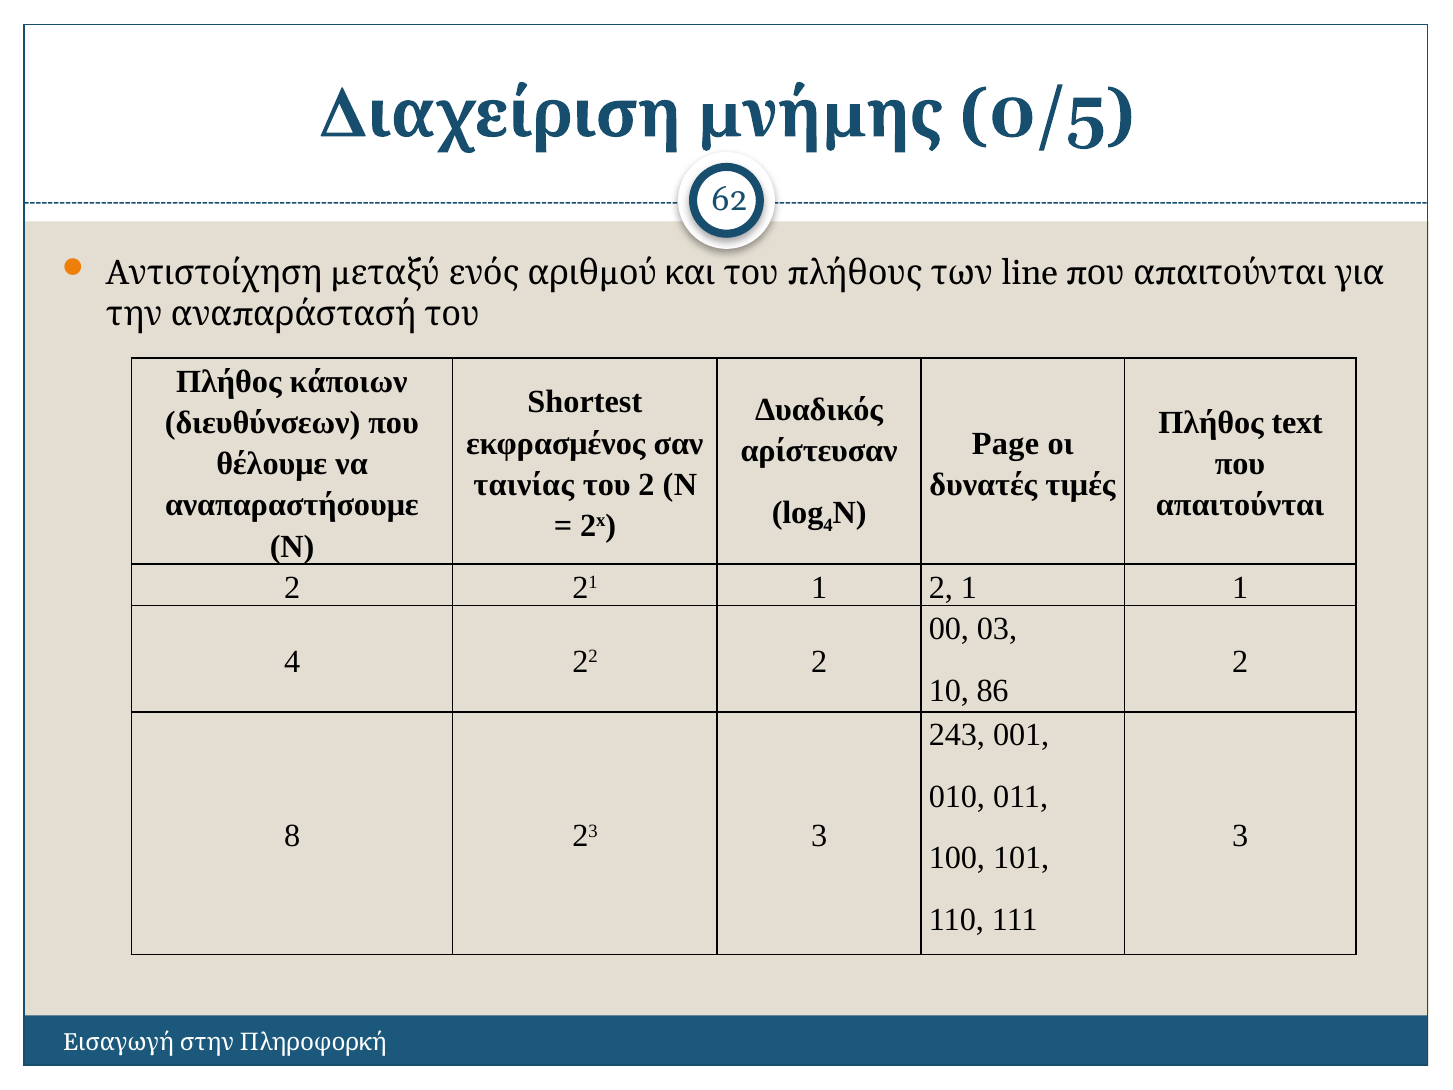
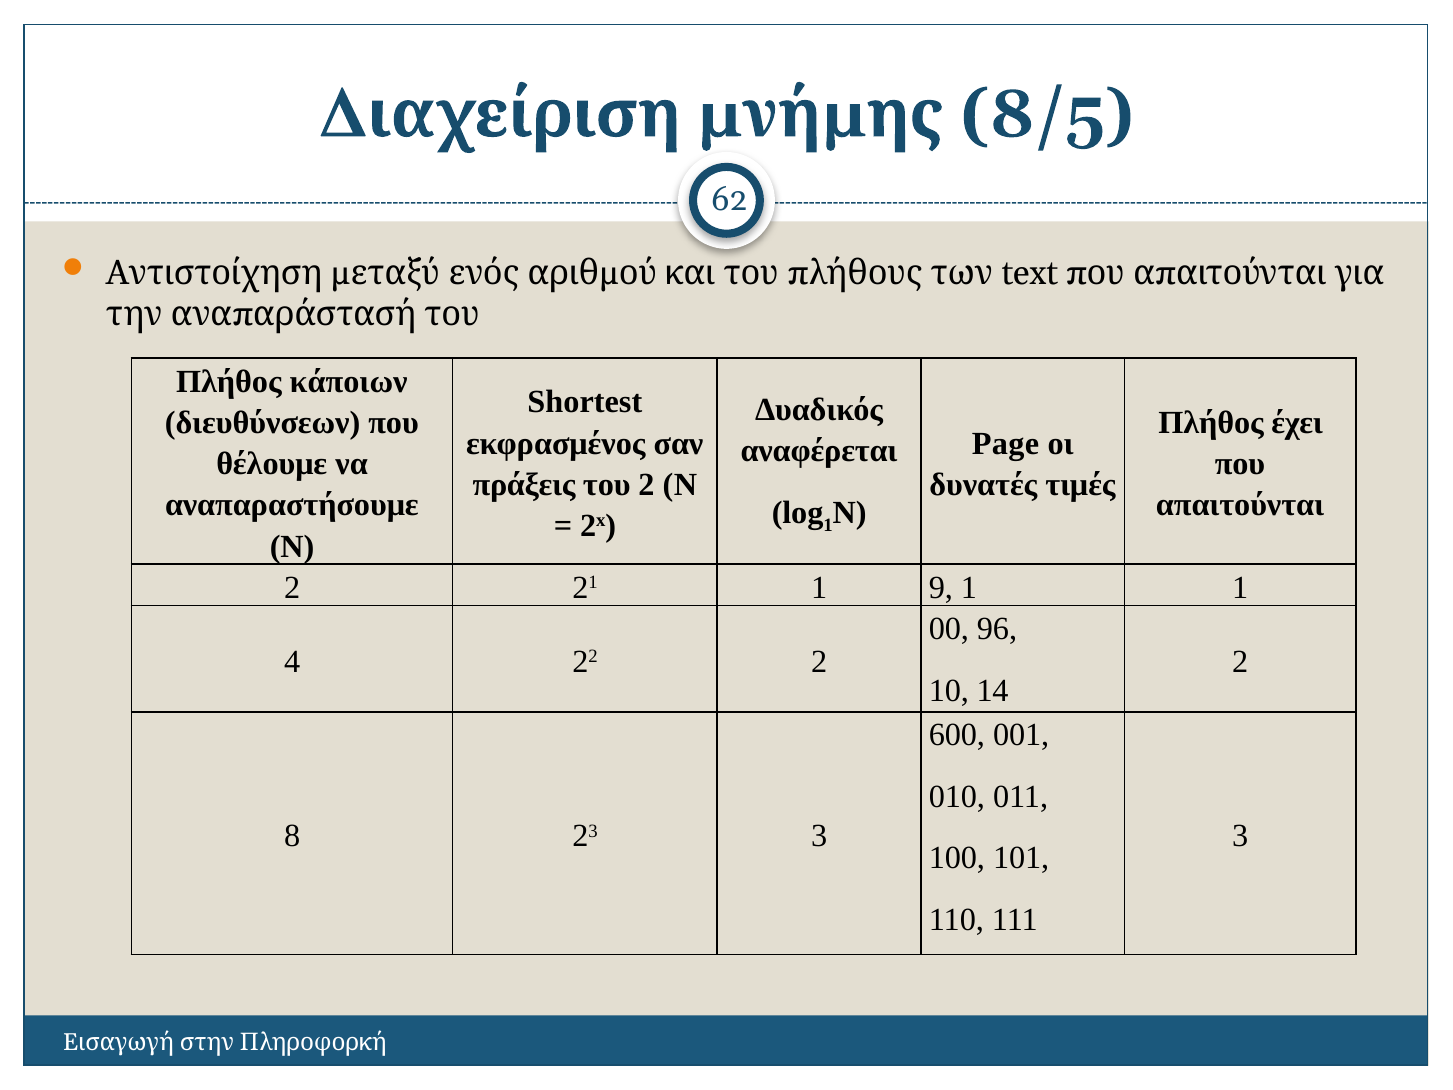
0/5: 0/5 -> 8/5 (1047, 114)
line: line -> text (1030, 273)
text: text -> έχει (1297, 423)
αρίστευσαν: αρίστευσαν -> αναφέρεται (819, 451)
ταινίας: ταινίας -> πράξεις (524, 485)
4: 4 -> 1 (828, 526)
1 2: 2 -> 9 (941, 588)
03: 03 -> 96 (997, 629)
86: 86 -> 14 (993, 690)
243: 243 -> 600 (957, 735)
